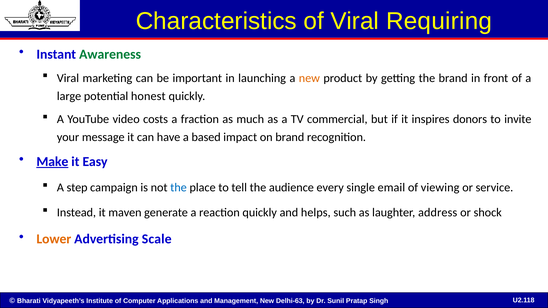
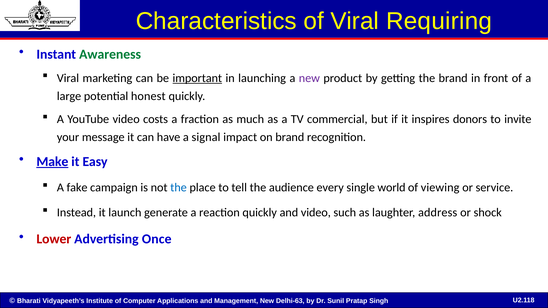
important underline: none -> present (197, 78)
new colour: orange -> purple (309, 78)
based: based -> signal (206, 137)
step: step -> fake (77, 188)
email: email -> world (391, 188)
maven: maven -> launch (125, 213)
and helps: helps -> video (316, 213)
Lower colour: orange -> red (54, 239)
Scale: Scale -> Once (157, 239)
